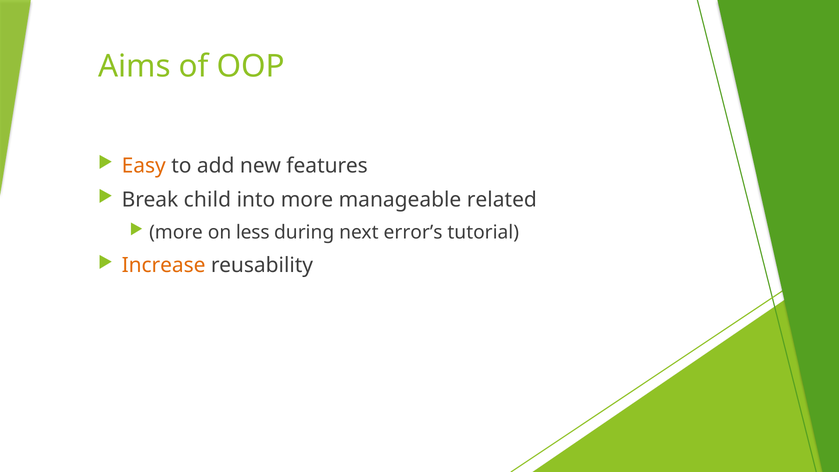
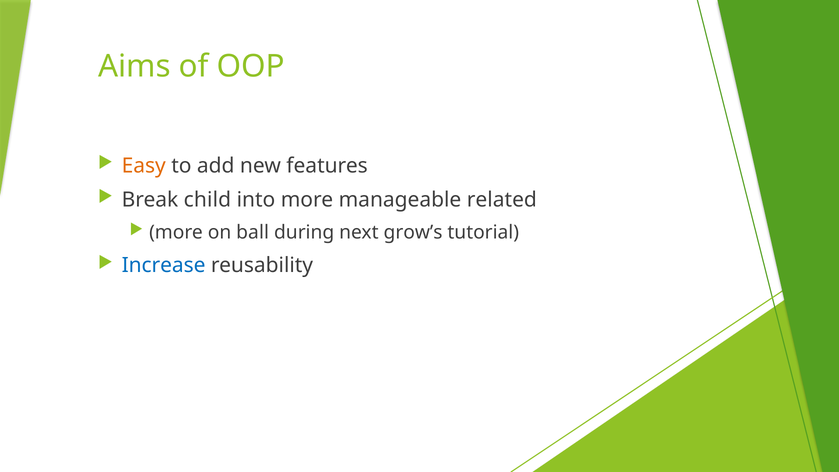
less: less -> ball (253, 233)
error’s: error’s -> grow’s (413, 233)
Increase colour: orange -> blue (164, 266)
